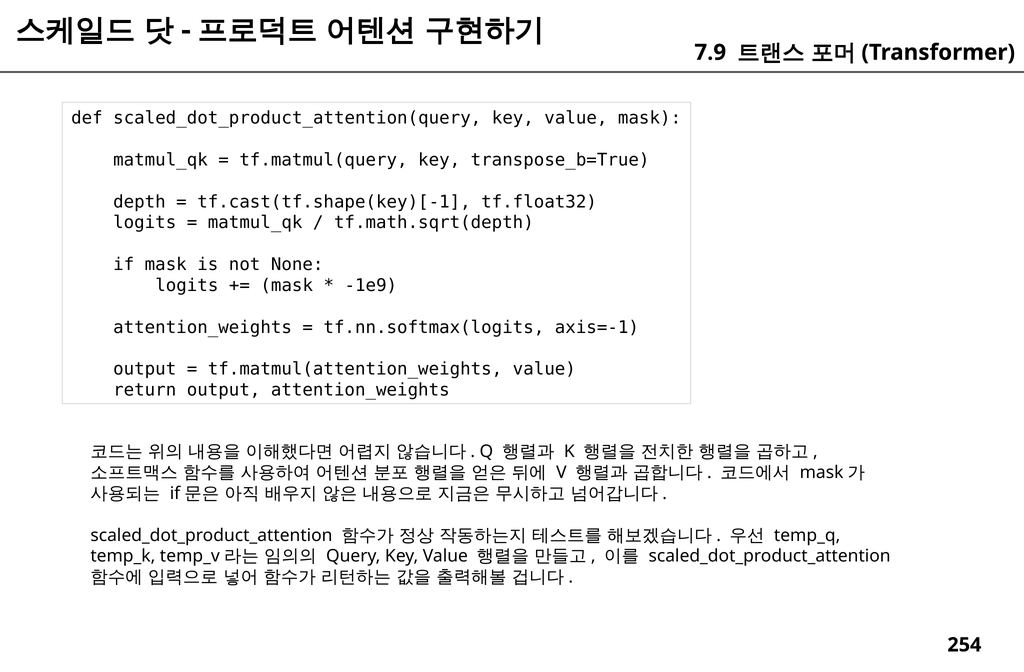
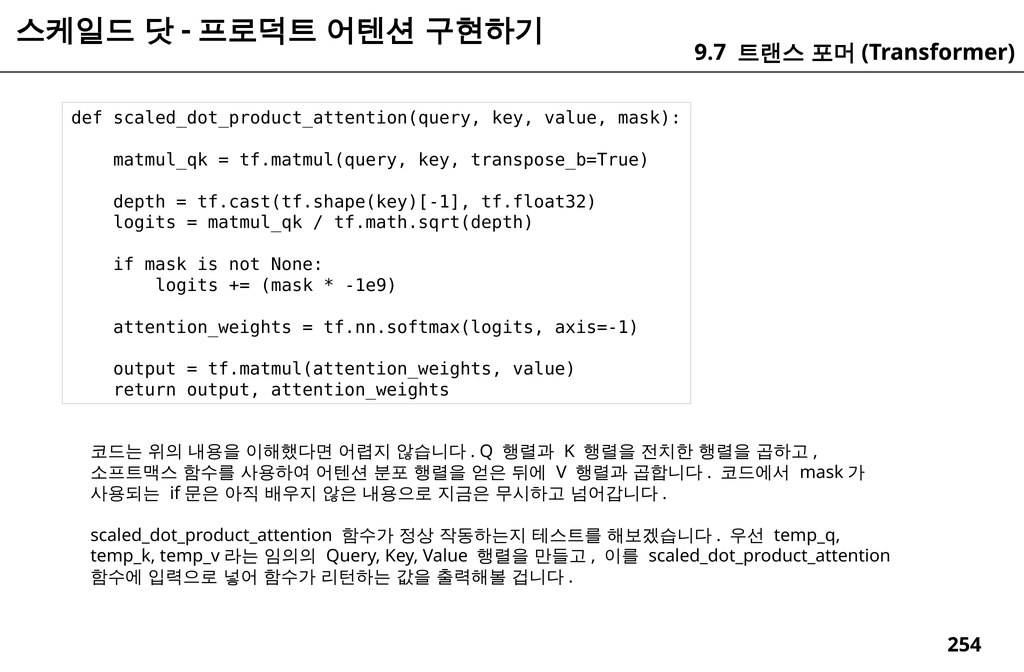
7.9: 7.9 -> 9.7 (710, 52)
